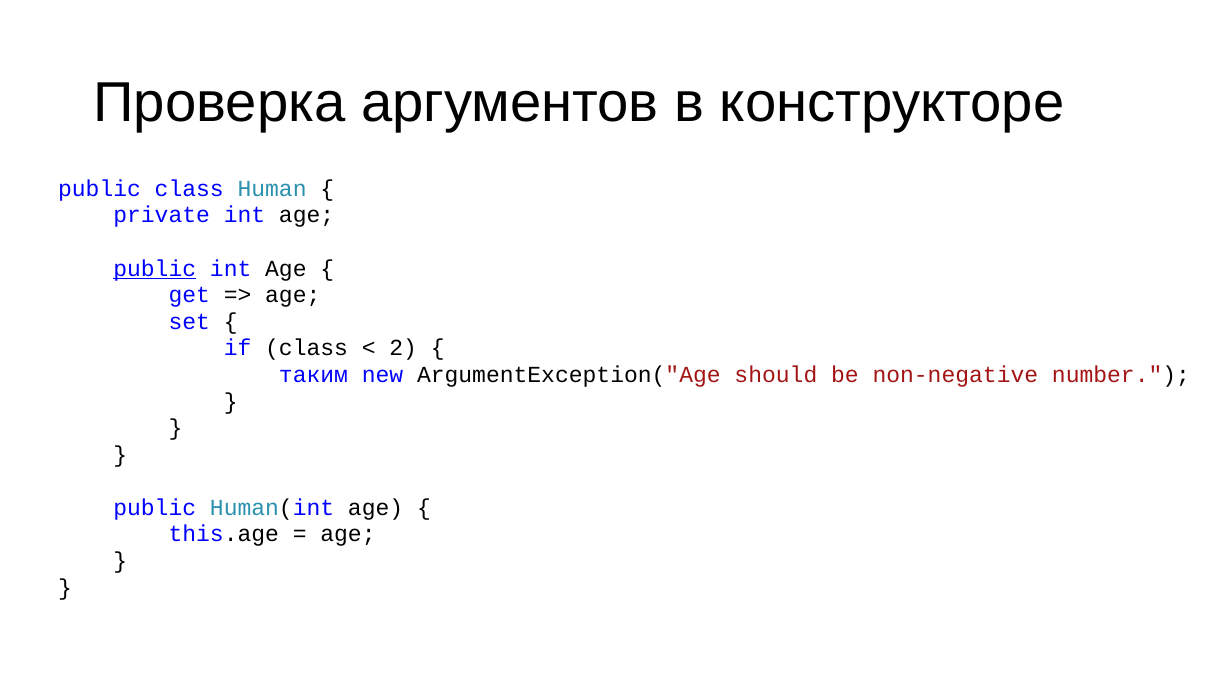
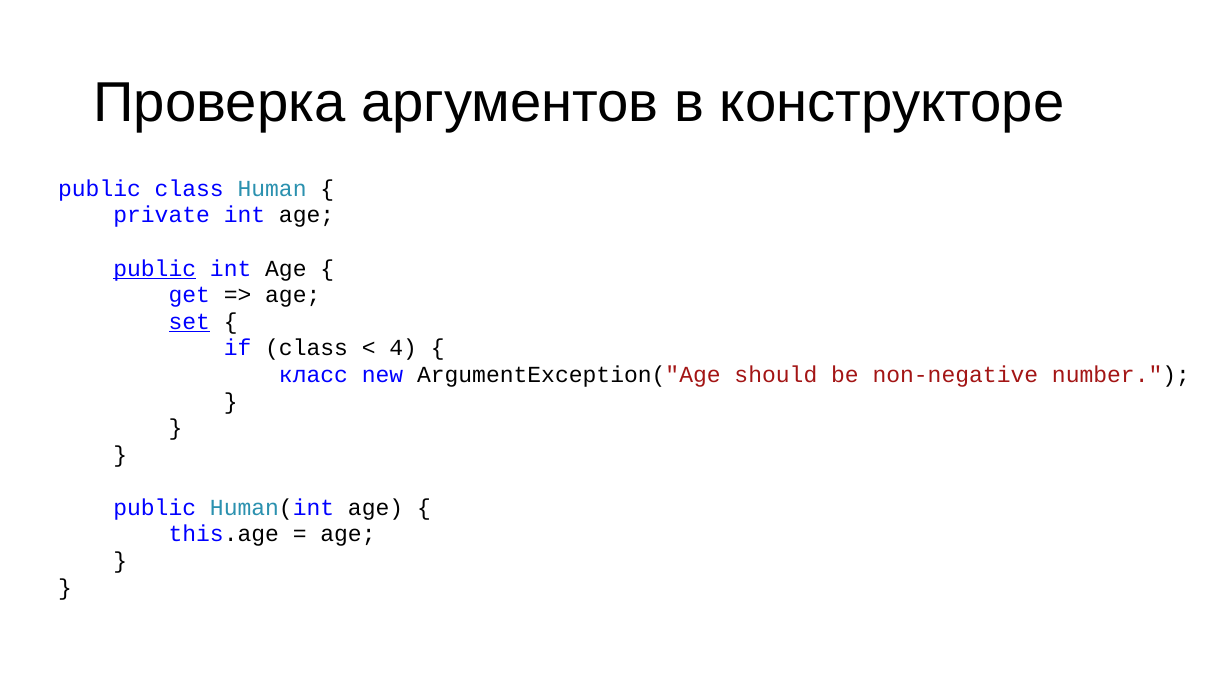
set underline: none -> present (189, 322)
2: 2 -> 4 (403, 348)
таким: таким -> класс (313, 375)
